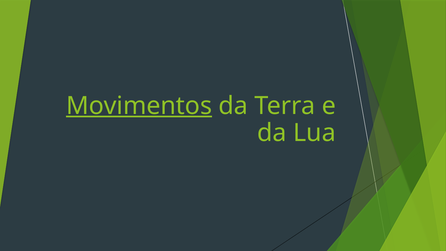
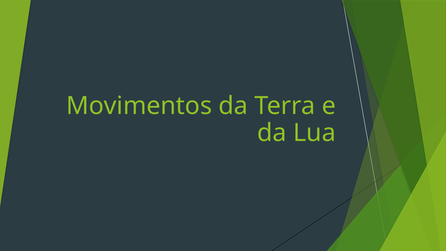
Movimentos underline: present -> none (139, 106)
